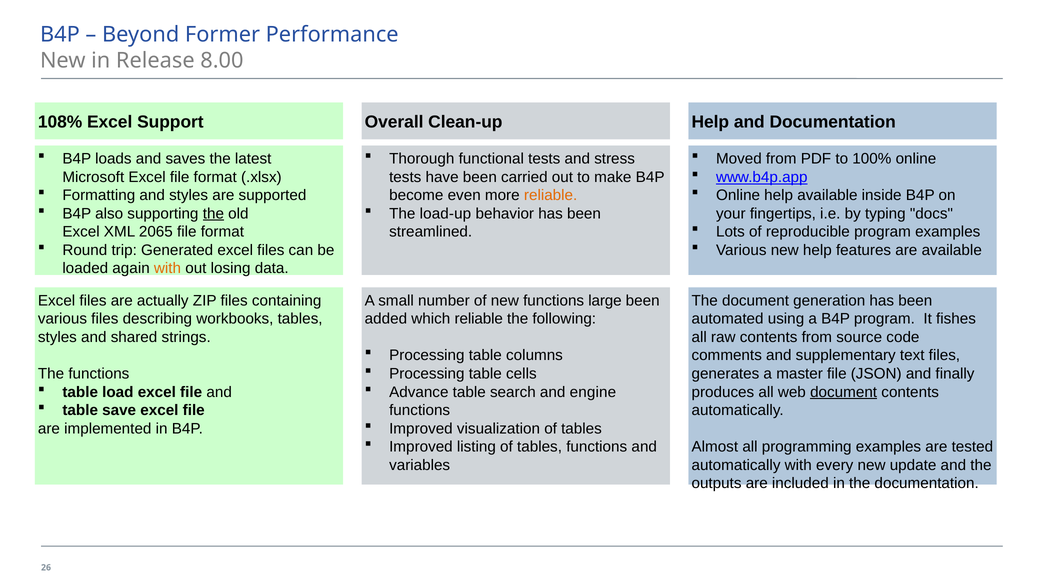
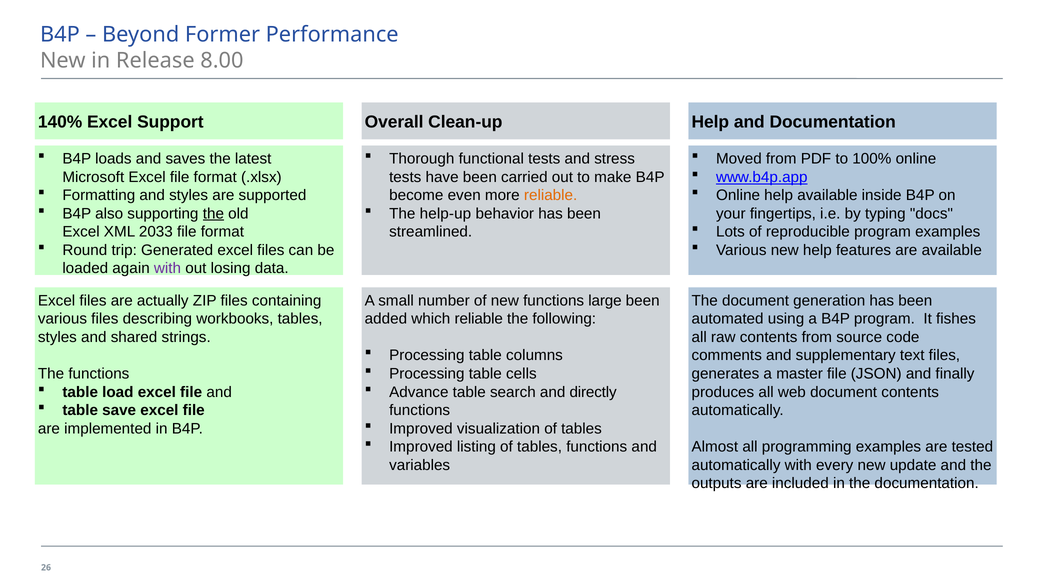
108%: 108% -> 140% (60, 122)
load-up: load-up -> help-up (445, 214)
2065: 2065 -> 2033 (156, 232)
with colour: orange -> purple (167, 269)
engine: engine -> directly (593, 392)
document underline: present -> none (844, 392)
